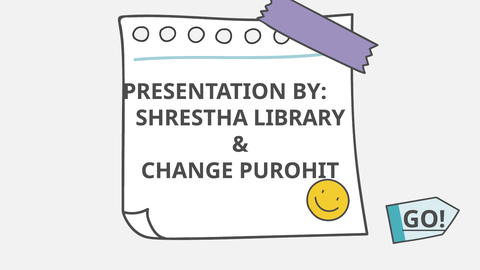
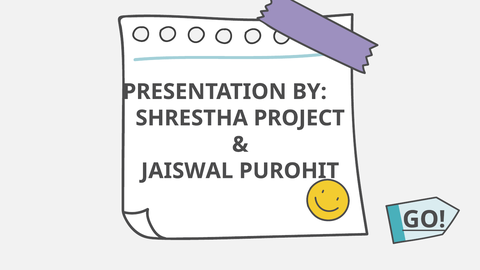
LIBRARY: LIBRARY -> PROJECT (299, 118)
CHANGE: CHANGE -> JAISWAL (187, 171)
